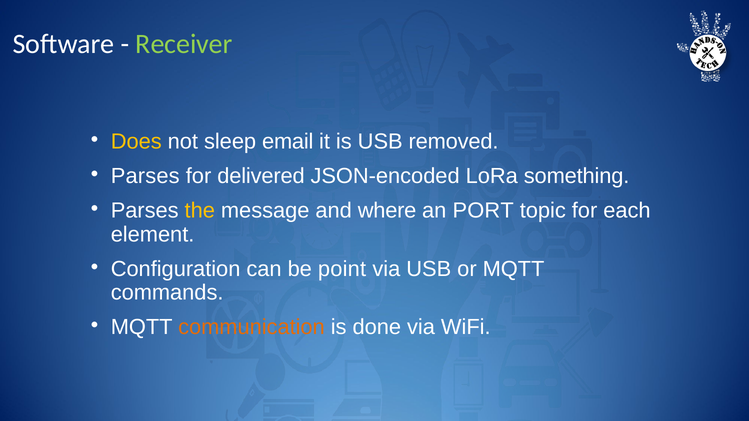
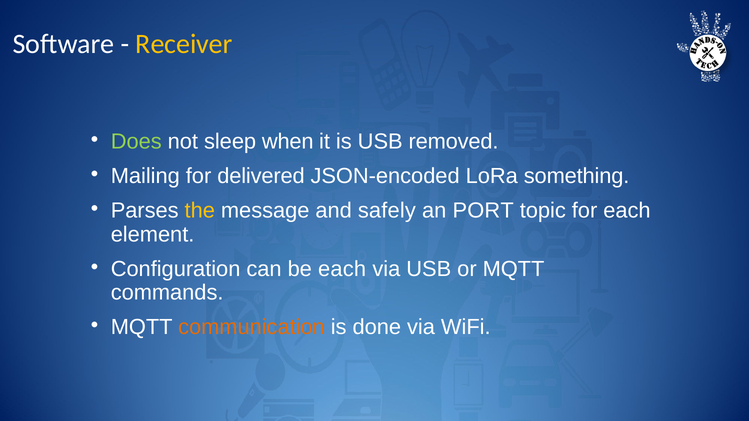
Receiver colour: light green -> yellow (184, 44)
Does colour: yellow -> light green (136, 142)
email: email -> when (288, 142)
Parses: Parses -> Mailing (145, 176)
where: where -> safely (387, 211)
be point: point -> each (342, 269)
